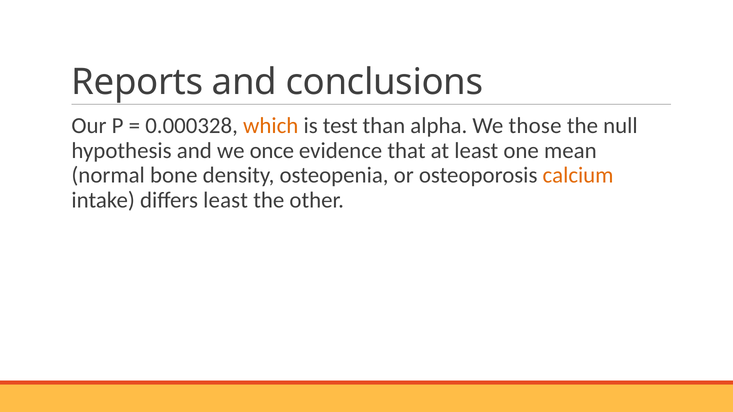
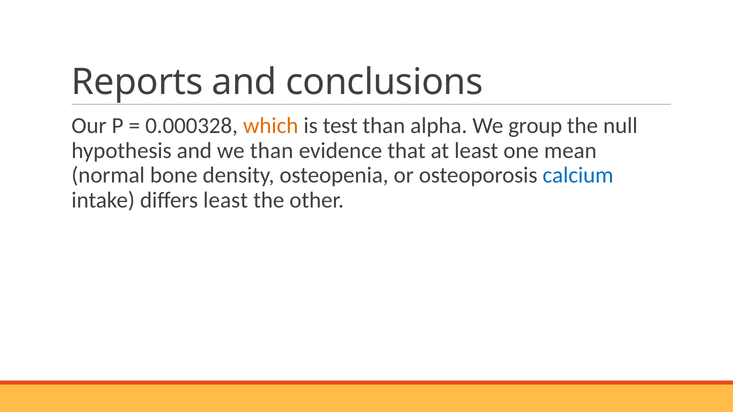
those: those -> group (535, 126)
we once: once -> than (272, 151)
calcium colour: orange -> blue (578, 175)
